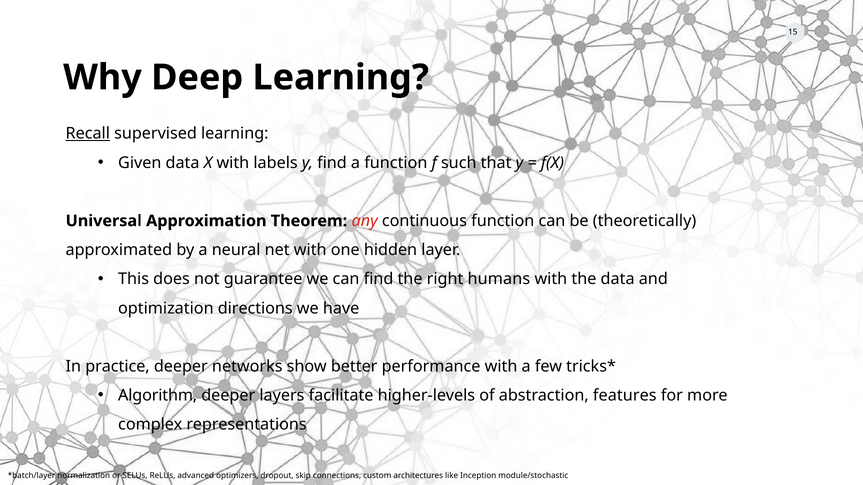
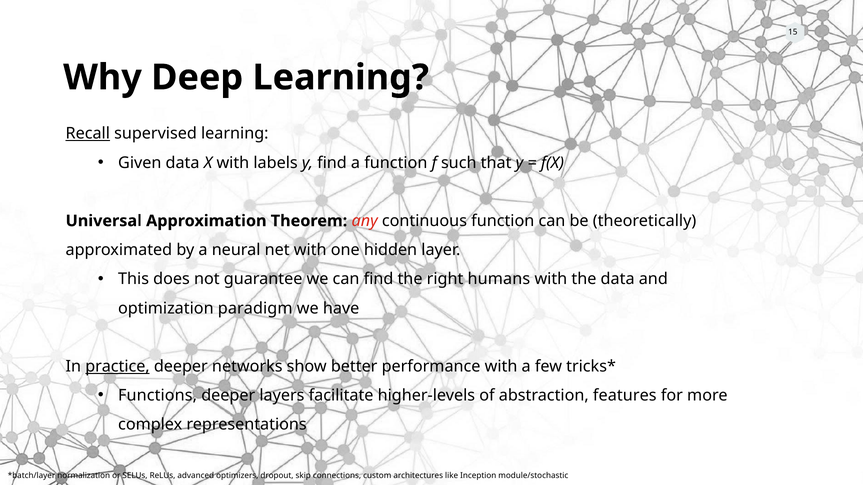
directions: directions -> paradigm (255, 309)
practice underline: none -> present (117, 367)
Algorithm: Algorithm -> Functions (158, 396)
